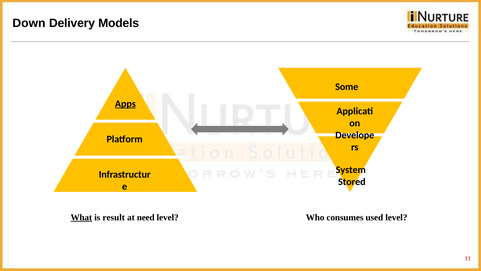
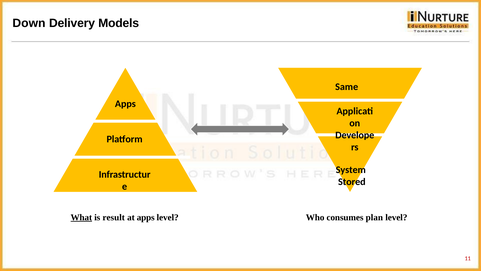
Some: Some -> Same (347, 87)
Apps underline: present -> none (125, 104)
at need: need -> apps (146, 217)
used: used -> plan (374, 217)
